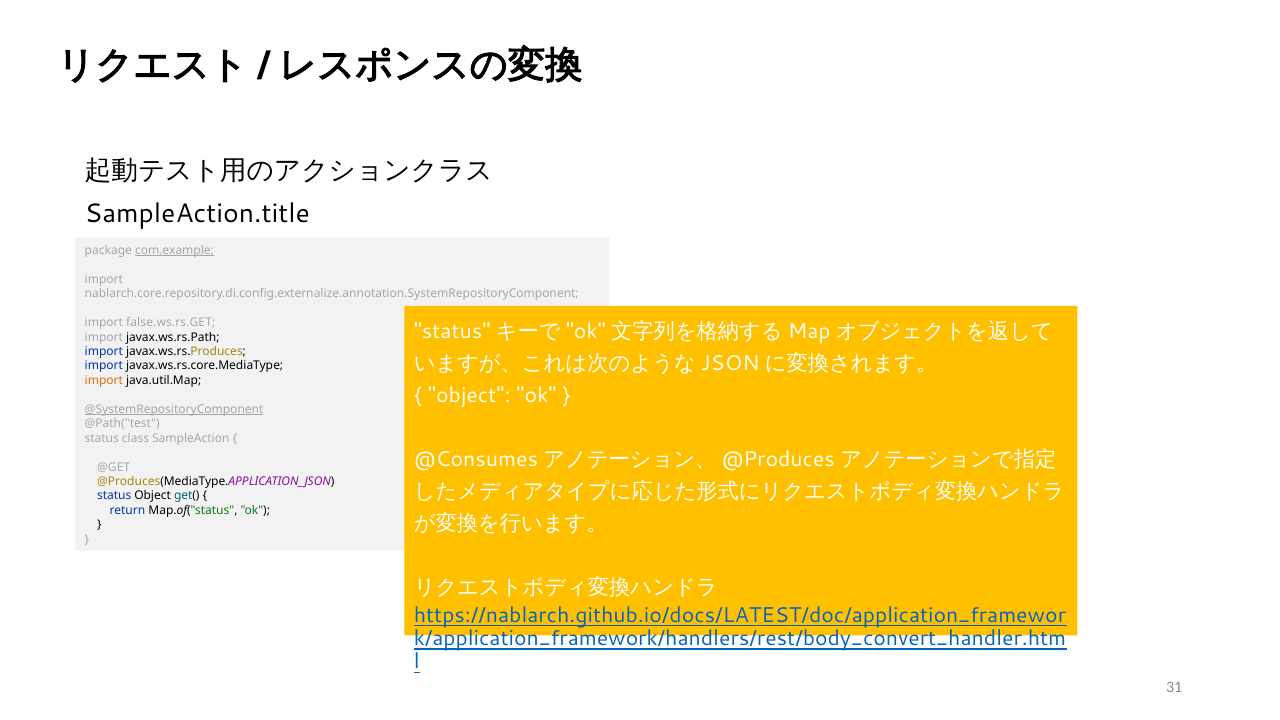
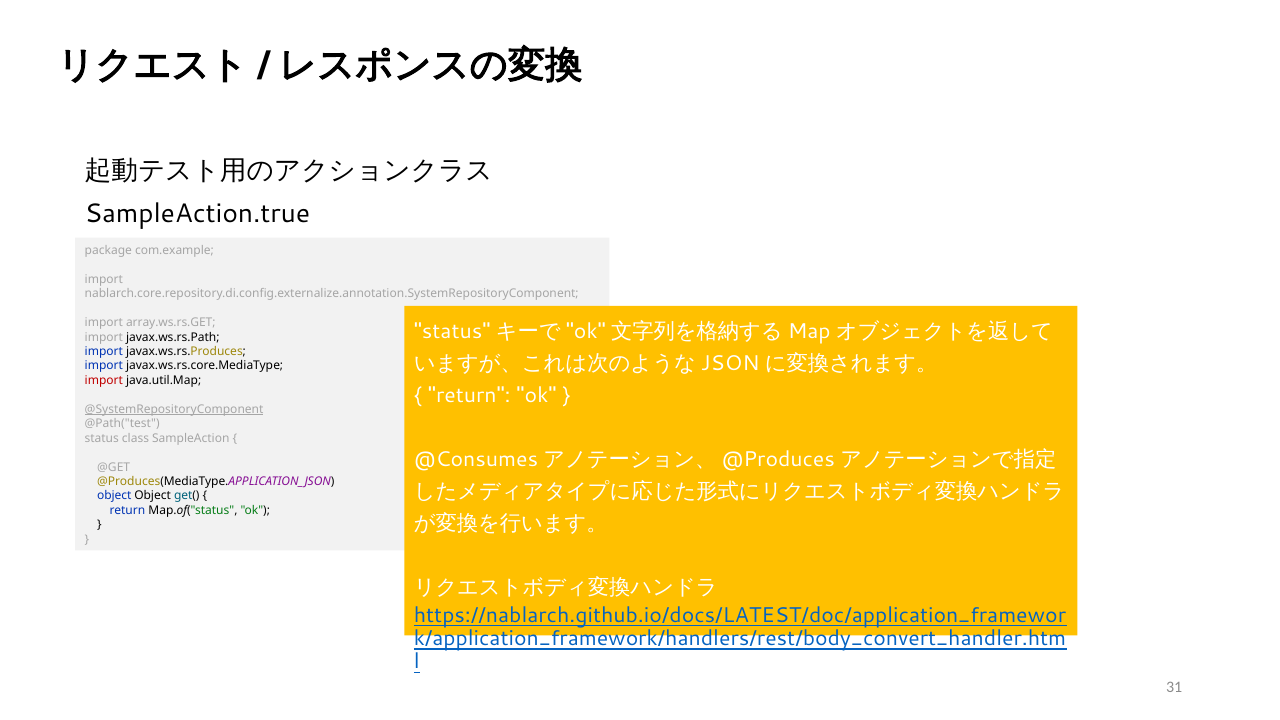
SampleAction.title: SampleAction.title -> SampleAction.true (197, 213)
com.example underline: present -> none (174, 251)
false.ws.rs.GET: false.ws.rs.GET -> array.ws.rs.GET (171, 323)
import colour: orange -> red (104, 380)
object: object -> return (469, 395)
status: status -> object (114, 496)
